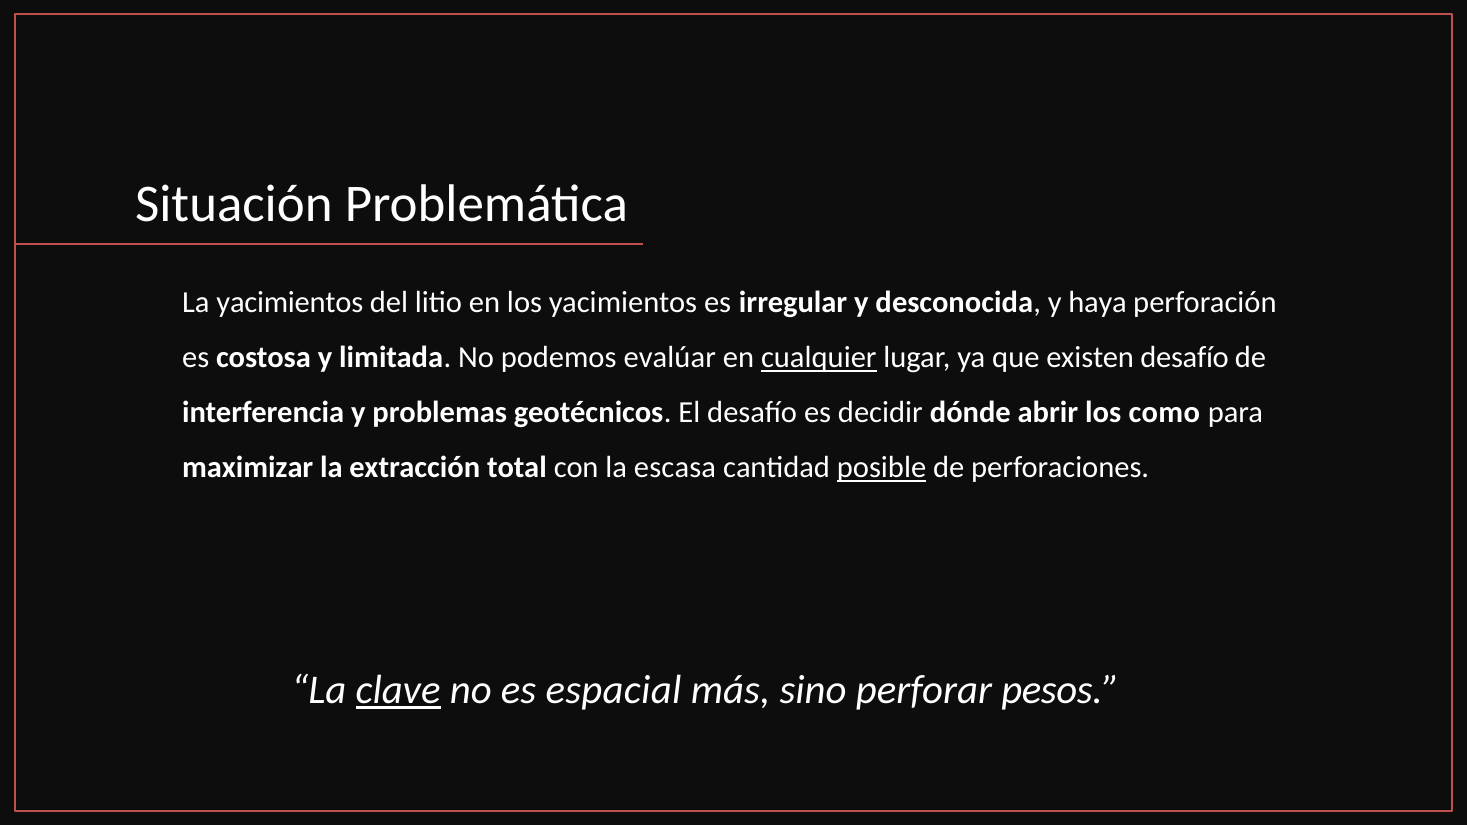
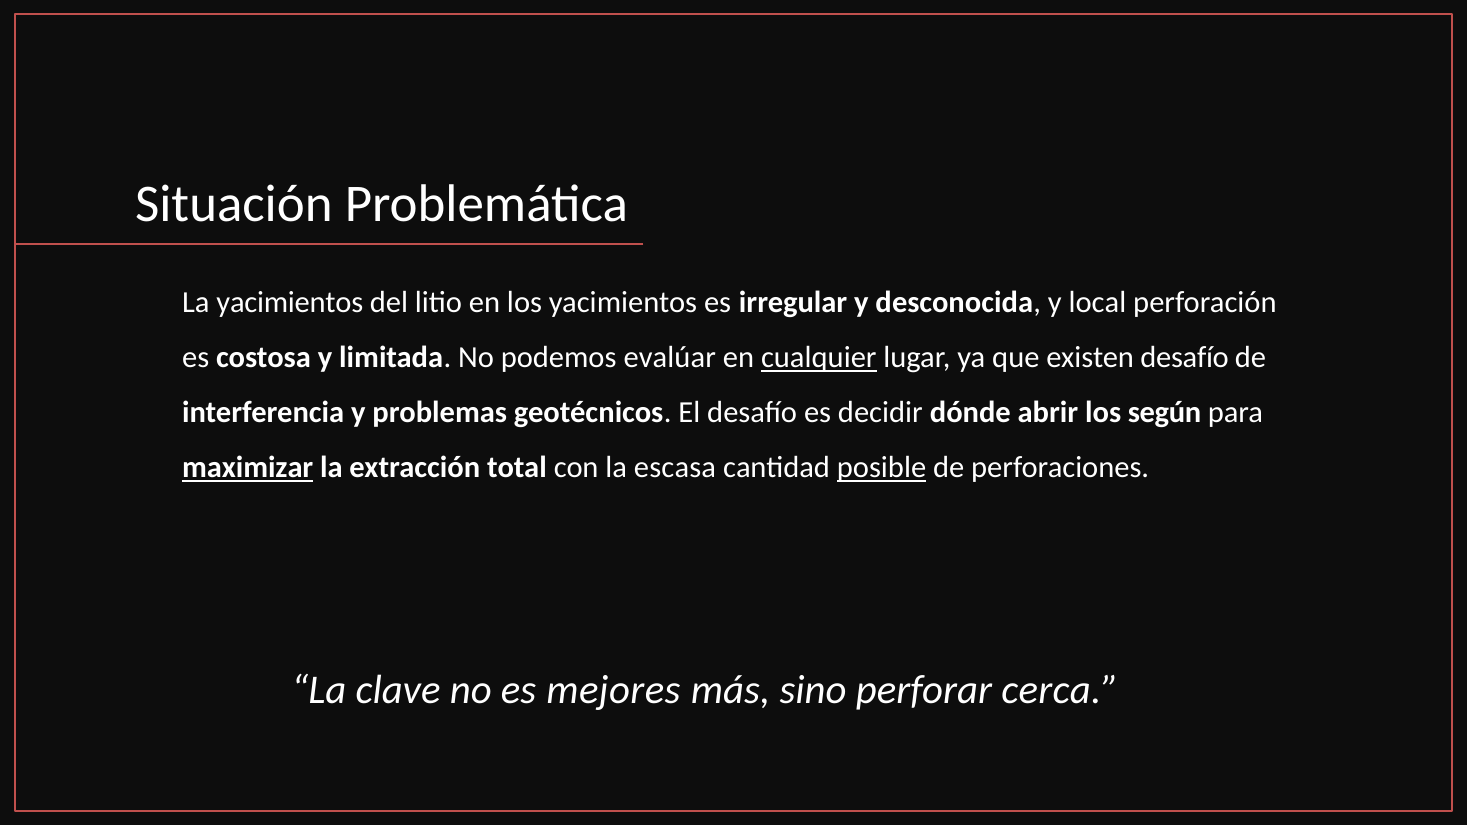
haya: haya -> local (1097, 303)
como: como -> según (1165, 413)
maximizar underline: none -> present (248, 468)
clave underline: present -> none (398, 690)
espacial: espacial -> mejores (613, 690)
pesos: pesos -> cerca (1060, 690)
